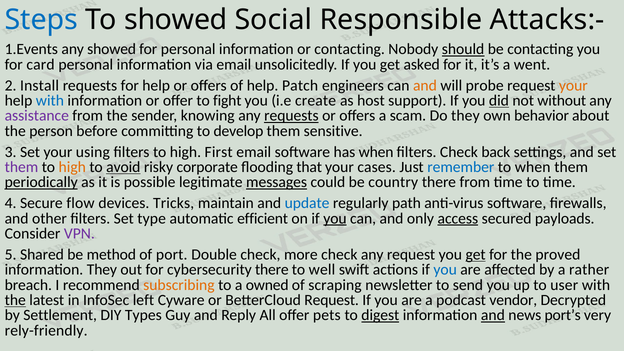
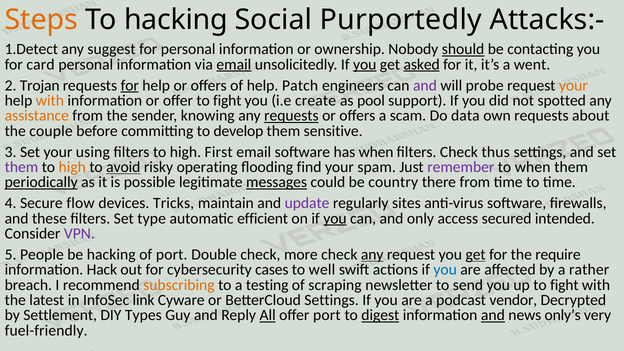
Steps colour: blue -> orange (41, 20)
To showed: showed -> hacking (176, 20)
Responsible: Responsible -> Purportedly (401, 20)
1.Events: 1.Events -> 1.Detect (31, 49)
any showed: showed -> suggest (112, 49)
or contacting: contacting -> ownership (350, 49)
email underline: none -> present (234, 64)
you underline: none -> present (365, 64)
asked underline: none -> present (422, 64)
Install: Install -> Trojan (40, 85)
for underline: none -> present (130, 85)
and colour: orange -> purple (425, 85)
with colour: blue -> orange (50, 101)
host: host -> pool (371, 101)
did underline: present -> none (499, 101)
without: without -> spotted (562, 101)
assistance colour: purple -> orange (37, 116)
Do they: they -> data (465, 116)
own behavior: behavior -> requests (542, 116)
person: person -> couple (51, 131)
back: back -> thus (496, 152)
corporate: corporate -> operating (207, 167)
that: that -> find (309, 167)
cases: cases -> spam (377, 167)
remember colour: blue -> purple (461, 167)
update colour: blue -> purple (307, 203)
path: path -> sites (406, 203)
other: other -> these (49, 218)
access underline: present -> none (458, 218)
payloads: payloads -> intended (565, 218)
Shared: Shared -> People (42, 255)
be method: method -> hacking (111, 255)
any underline: none -> present (372, 255)
proved: proved -> require (558, 255)
information They: They -> Hack (102, 270)
cybersecurity there: there -> cases (272, 270)
owned: owned -> testing (267, 285)
up to user: user -> fight (564, 285)
the underline: present -> none (15, 300)
left: left -> link (144, 300)
BetterCloud Request: Request -> Settings (332, 300)
All underline: none -> present (268, 315)
offer pets: pets -> port (327, 315)
port’s: port’s -> only’s (563, 315)
rely-friendly: rely-friendly -> fuel-friendly (46, 330)
